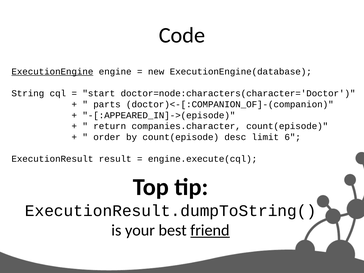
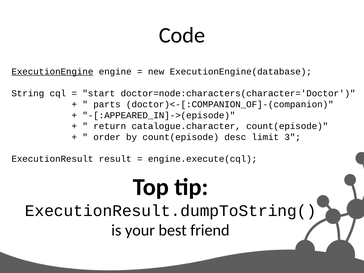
companies.character: companies.character -> catalogue.character (186, 126)
6: 6 -> 3 (293, 137)
friend underline: present -> none (210, 230)
